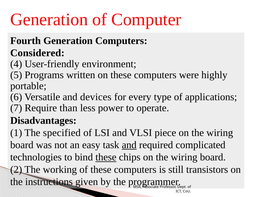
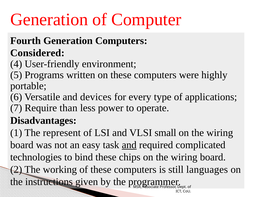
specified: specified -> represent (62, 133)
piece: piece -> small (165, 133)
these underline: present -> none (106, 157)
transistors: transistors -> languages (207, 170)
